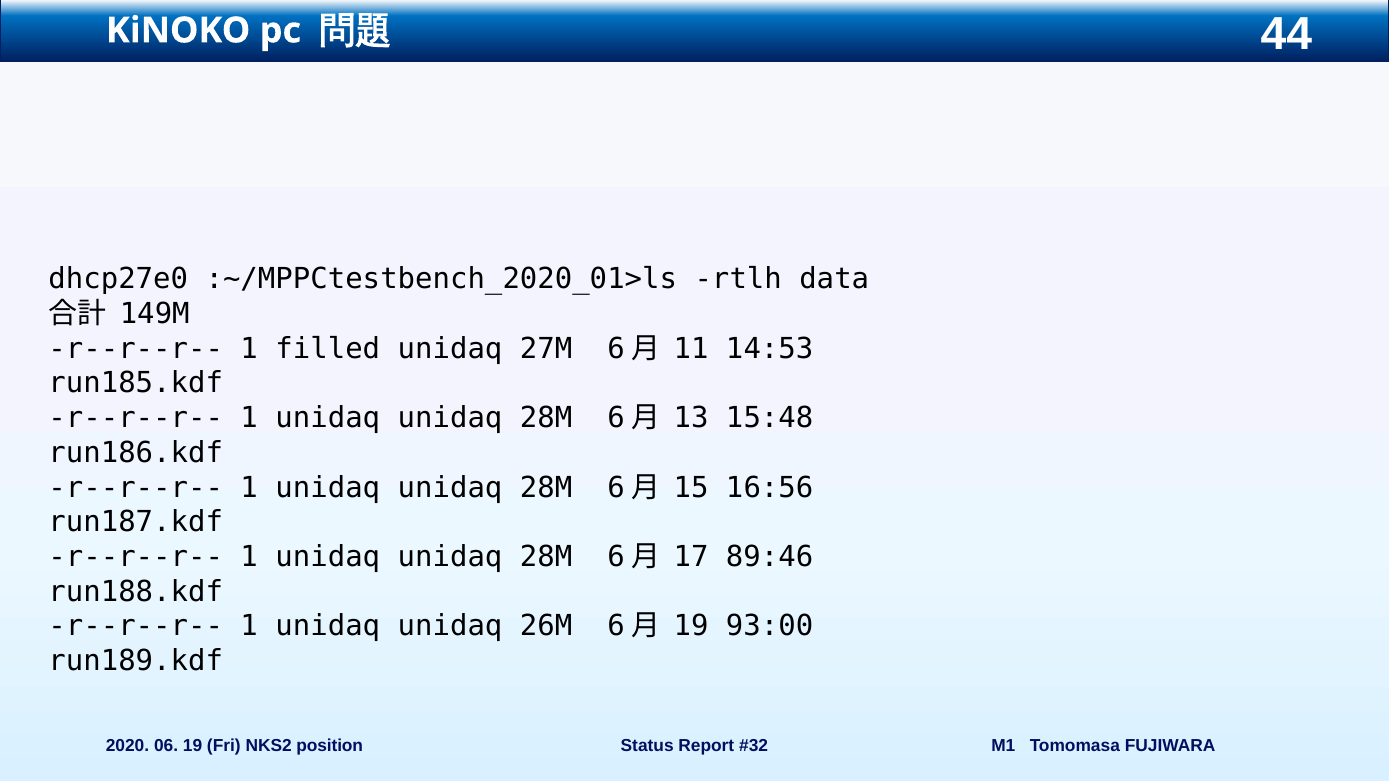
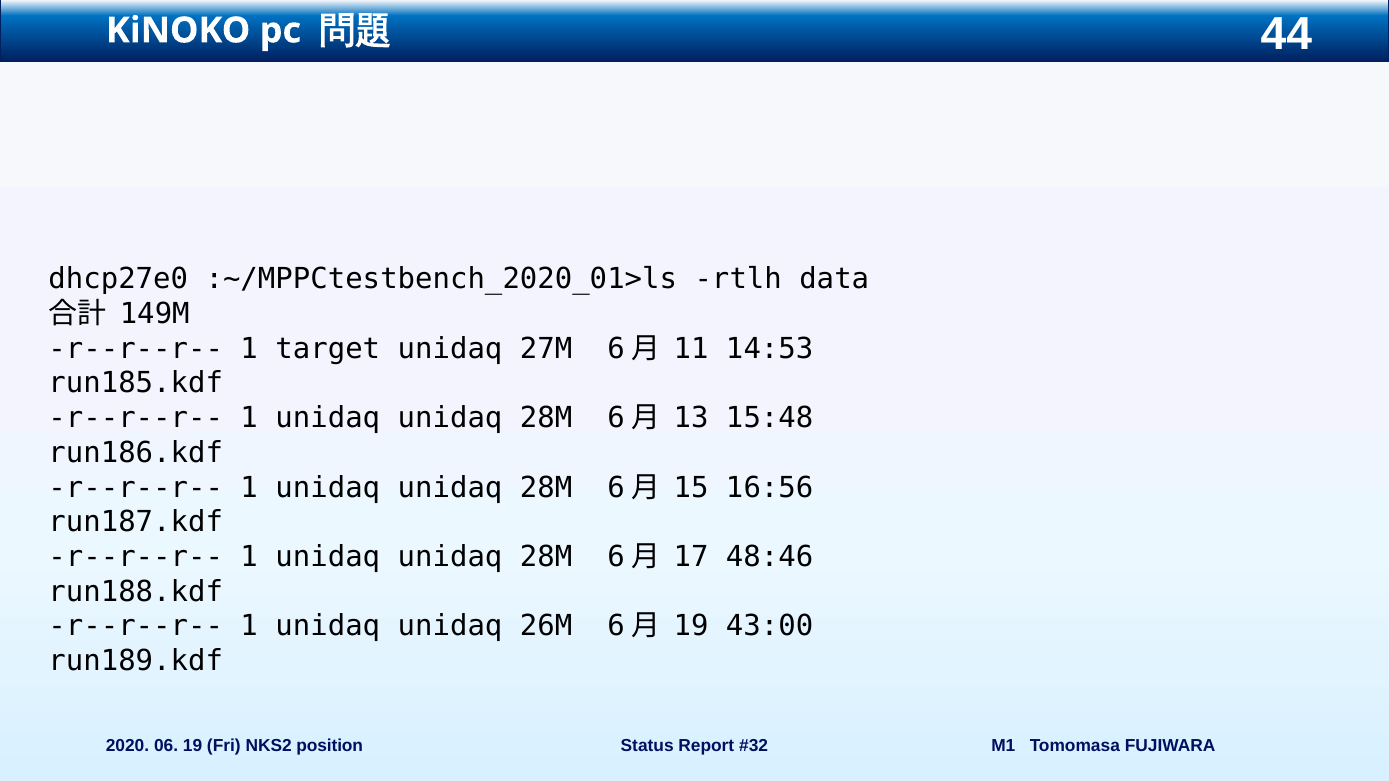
filled: filled -> target (328, 349)
89:46: 89:46 -> 48:46 (770, 557)
93:00: 93:00 -> 43:00 (770, 627)
